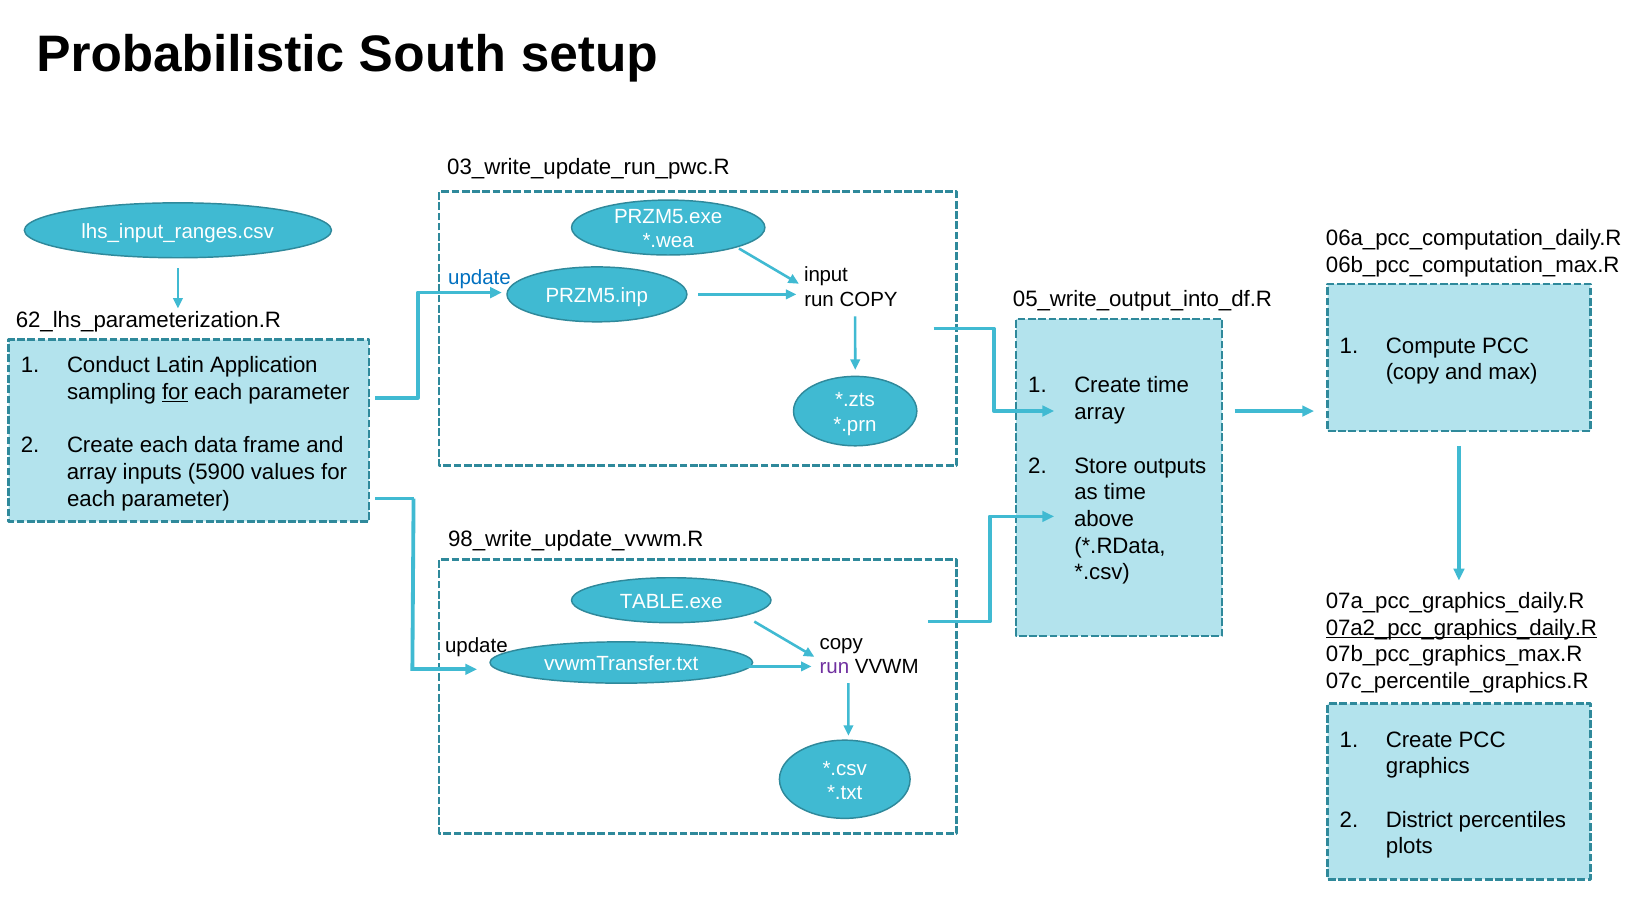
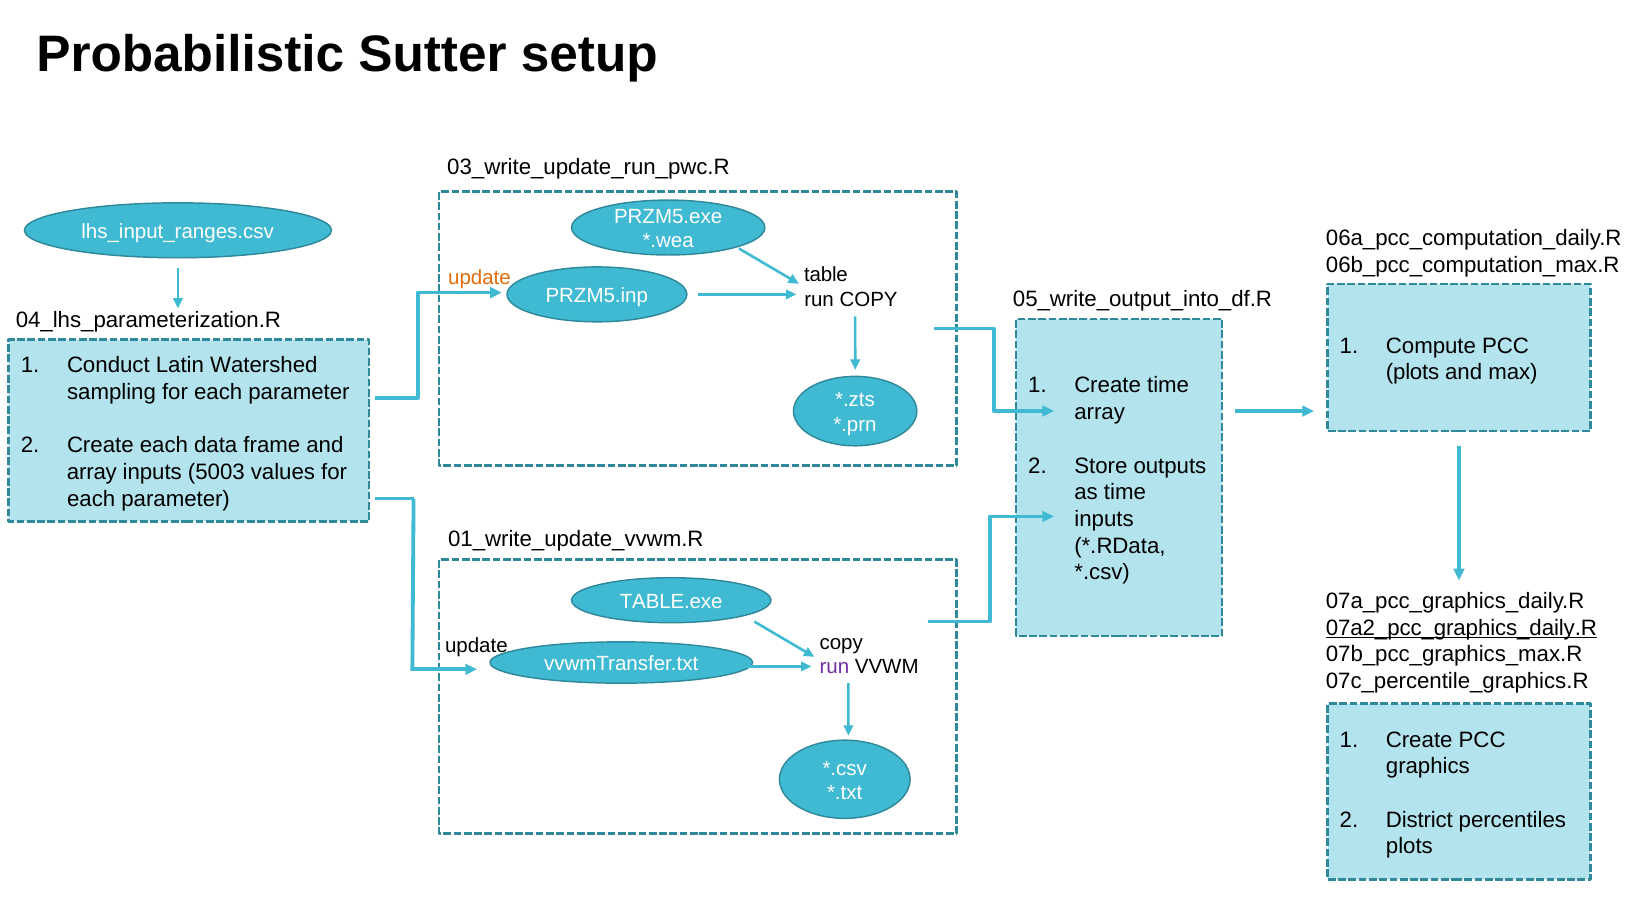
South: South -> Sutter (433, 55)
input: input -> table (826, 275)
update colour: blue -> orange (479, 278)
62_lhs_parameterization.R: 62_lhs_parameterization.R -> 04_lhs_parameterization.R (148, 320)
Application: Application -> Watershed (264, 365)
copy: copy -> plots (1413, 372)
for underline: present -> none (175, 392)
5900: 5900 -> 5003 (216, 472)
above: above -> inputs (1104, 519)
98_write_update_vvwm.R: 98_write_update_vvwm.R -> 01_write_update_vvwm.R (576, 539)
